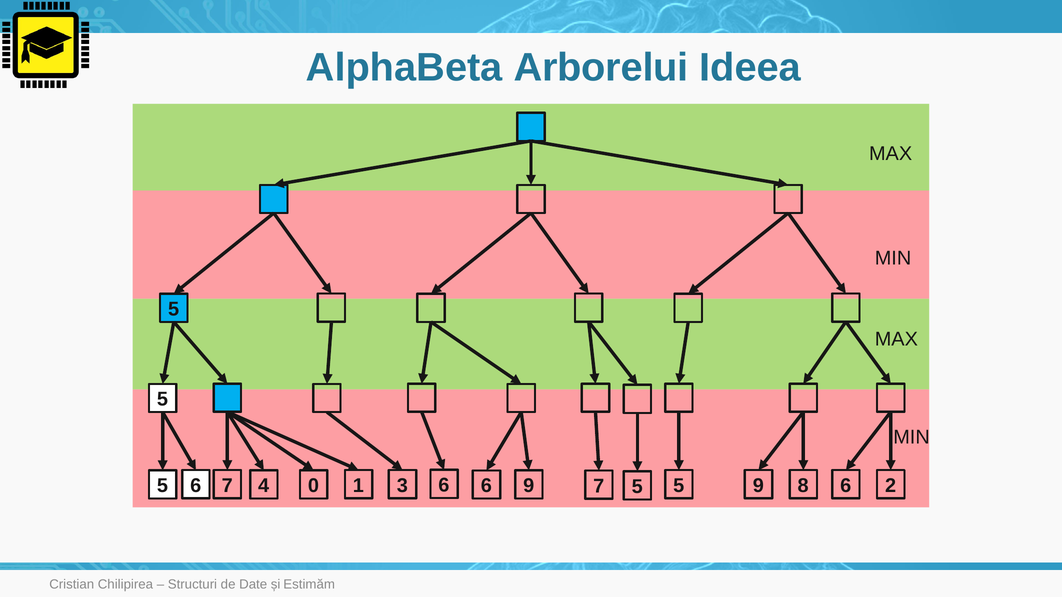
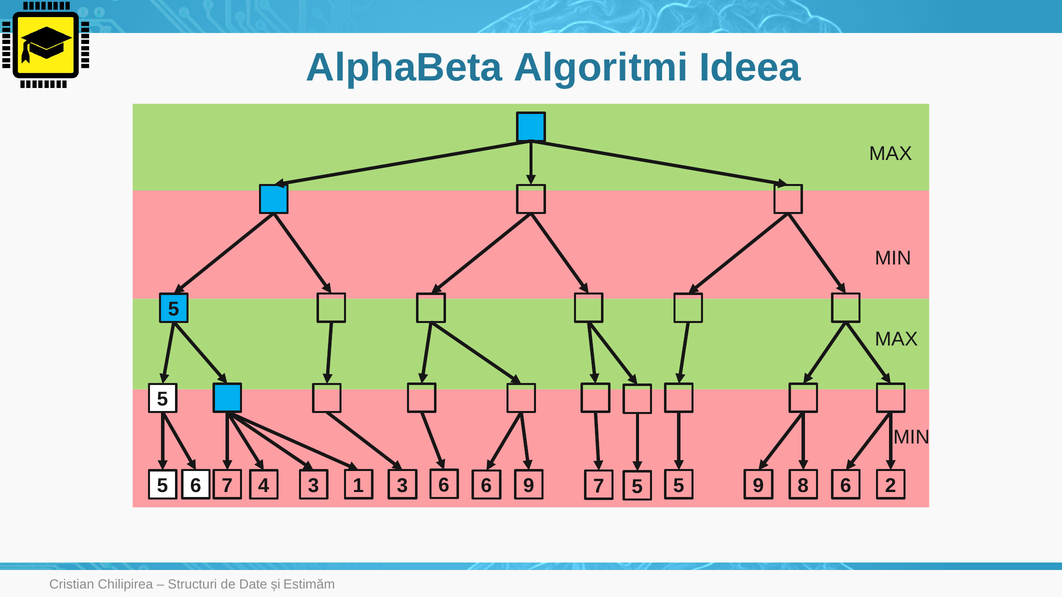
Arborelui: Arborelui -> Algoritmi (601, 68)
5 0: 0 -> 3 (313, 486)
